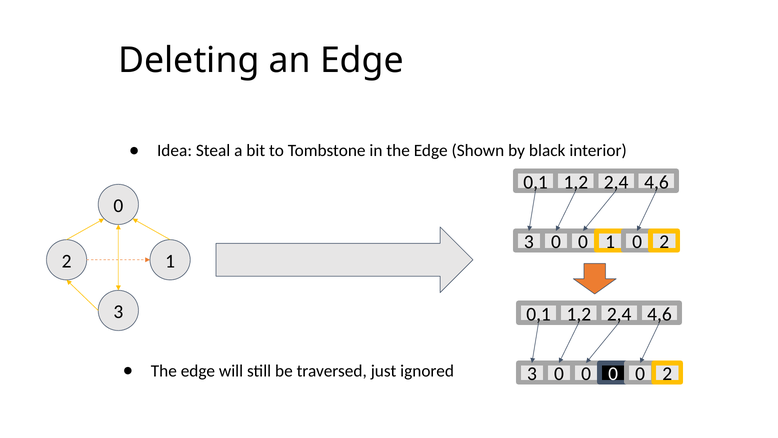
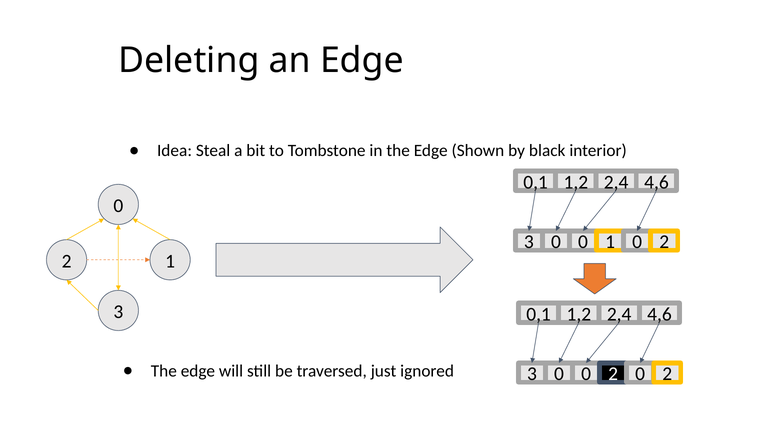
0: 0 -> 2 (613, 374)
